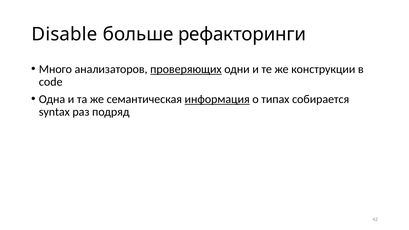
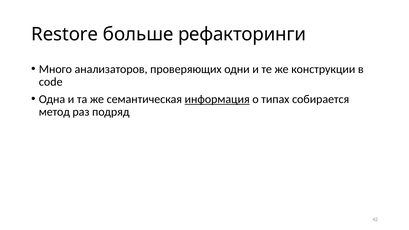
Disable: Disable -> Restore (65, 34)
проверяющих underline: present -> none (186, 69)
syntax: syntax -> метод (54, 112)
